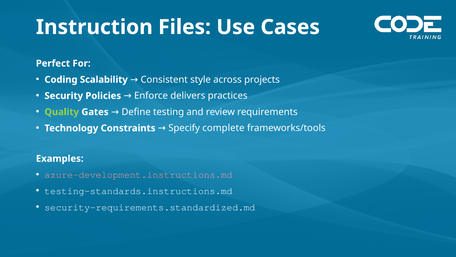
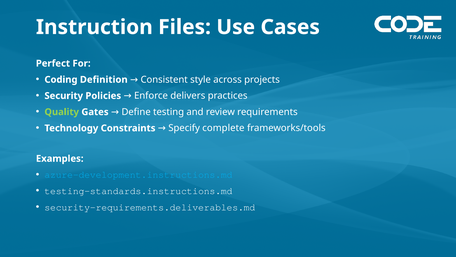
Scalability: Scalability -> Definition (104, 79)
azure-development.instructions.md colour: pink -> light blue (138, 174)
security-requirements.standardized.md: security-requirements.standardized.md -> security-requirements.deliverables.md (150, 207)
